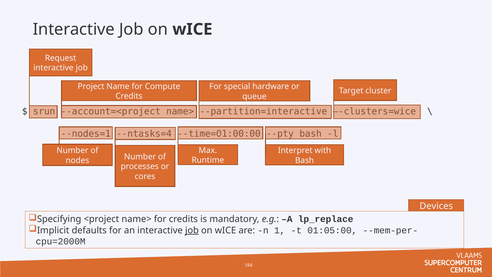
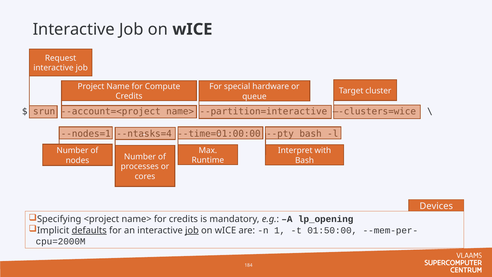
lp_replace: lp_replace -> lp_opening (326, 219)
defaults underline: none -> present (89, 230)
01:05:00: 01:05:00 -> 01:50:00 (332, 230)
